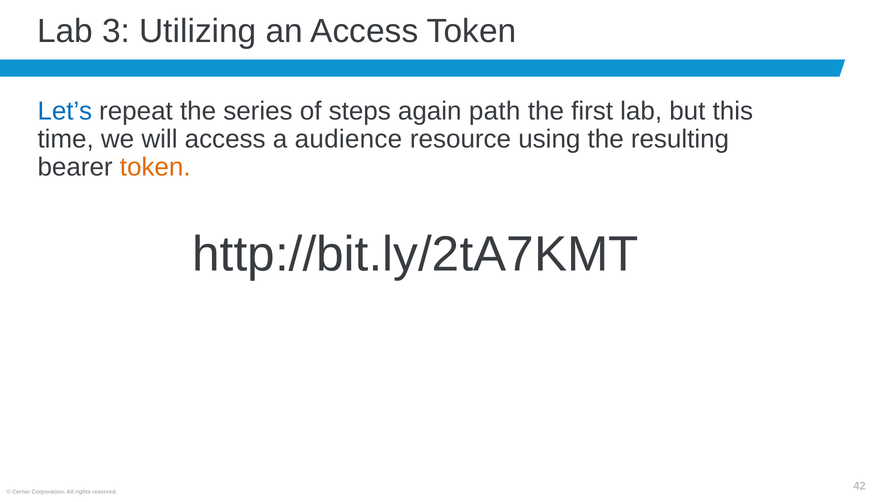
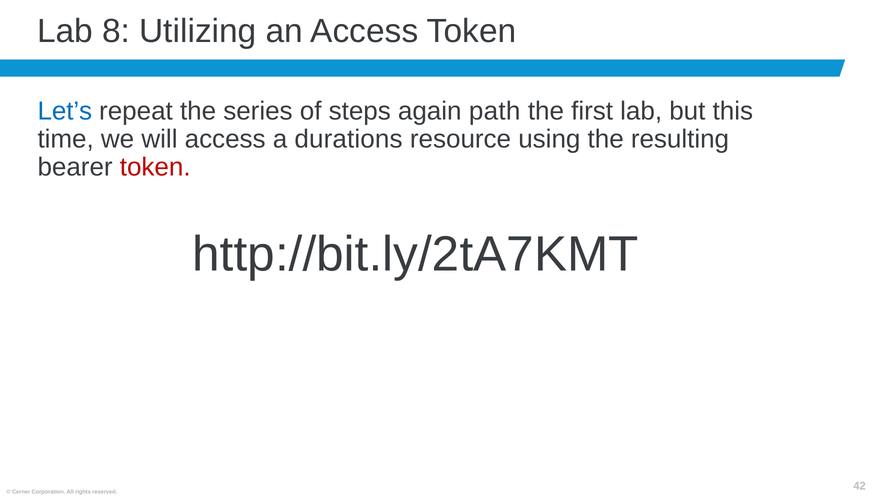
3: 3 -> 8 (116, 31)
audience: audience -> durations (349, 139)
token colour: orange -> red (155, 167)
